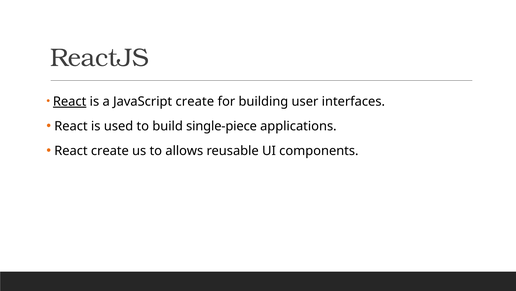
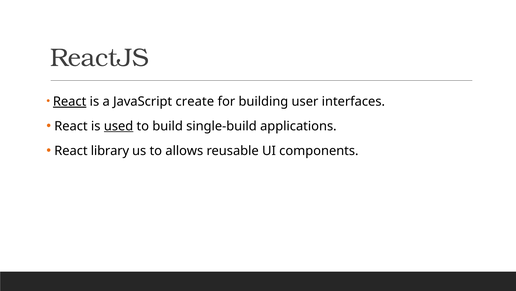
used underline: none -> present (119, 126)
single-piece: single-piece -> single-build (221, 126)
React create: create -> library (110, 150)
